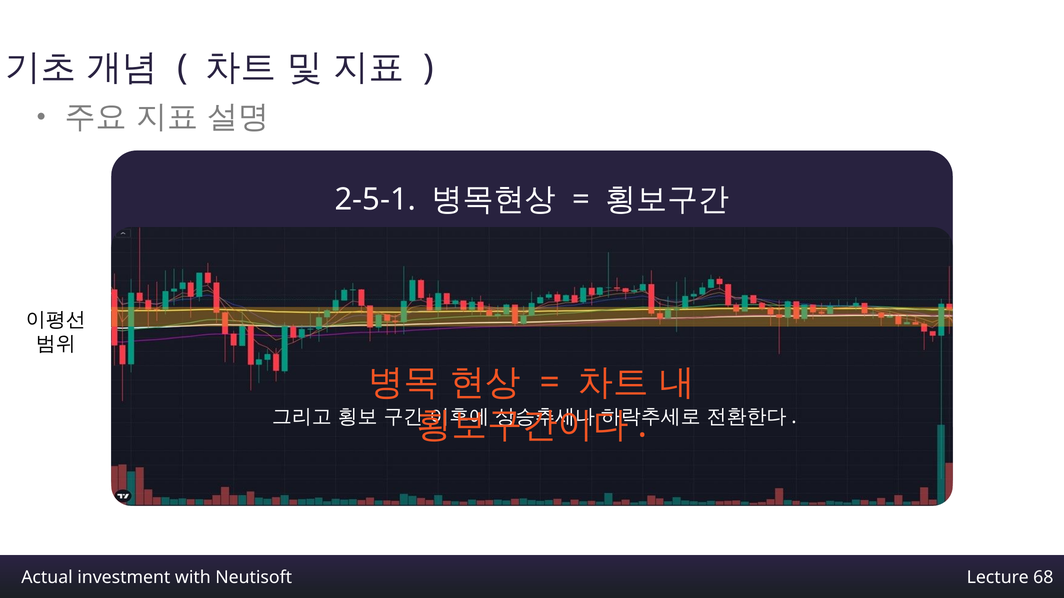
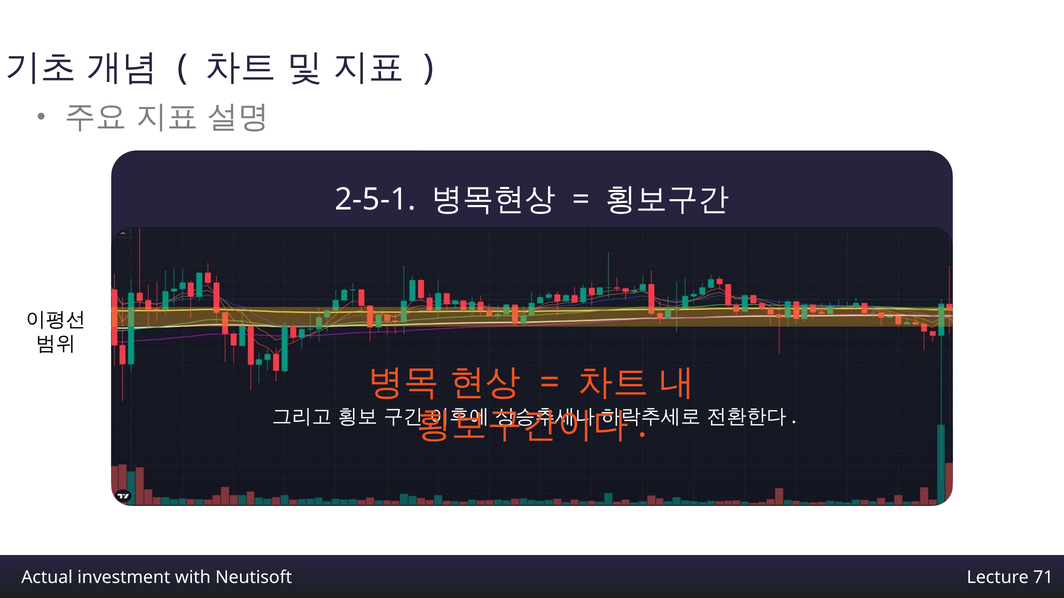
68: 68 -> 71 (1043, 578)
